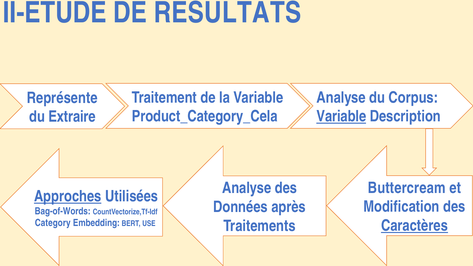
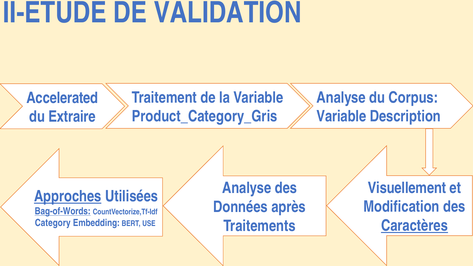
RÉSULTATS: RÉSULTATS -> VALIDATION (228, 13)
Représente: Représente -> Accelerated (62, 98)
Variable underline: present -> none (341, 116)
Product_Category_Cela: Product_Category_Cela -> Product_Category_Gris (205, 116)
Buttercream: Buttercream -> Visuellement (407, 188)
Bag-of-Words underline: none -> present (63, 211)
